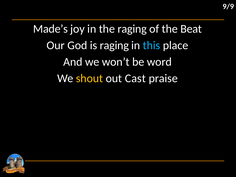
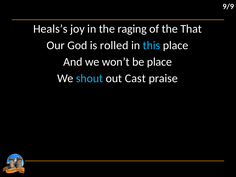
Made’s: Made’s -> Heals’s (50, 29)
Beat: Beat -> That (191, 29)
is raging: raging -> rolled (114, 45)
be word: word -> place (159, 62)
shout colour: yellow -> light blue (89, 78)
